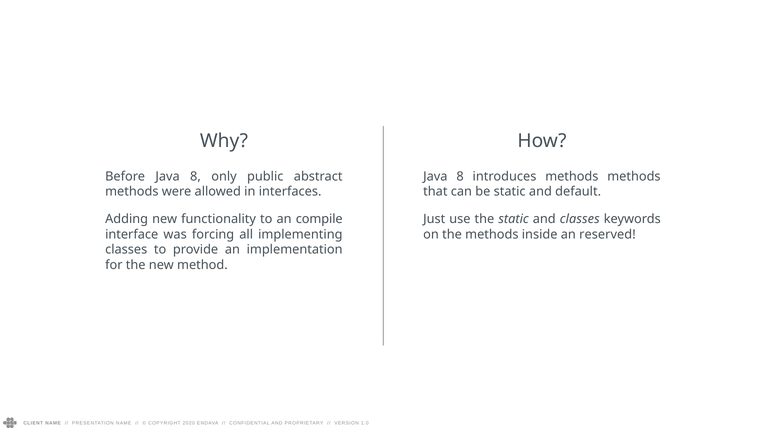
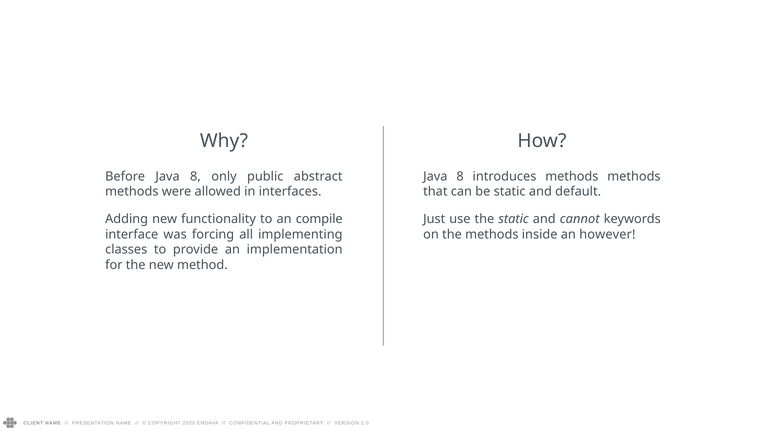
and classes: classes -> cannot (580, 219)
reserved: reserved -> however (607, 234)
